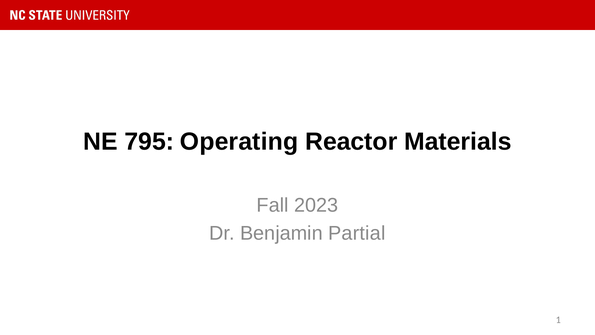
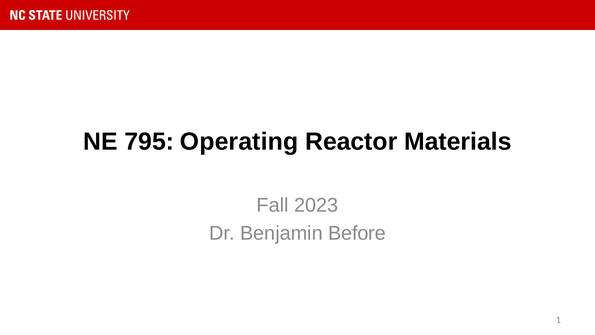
Partial: Partial -> Before (357, 233)
